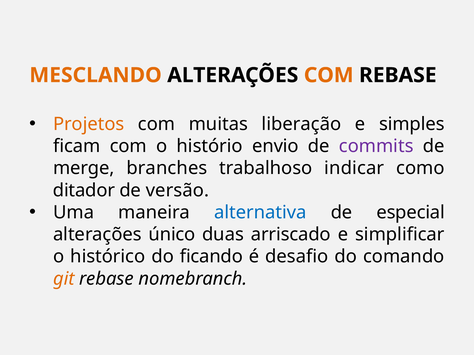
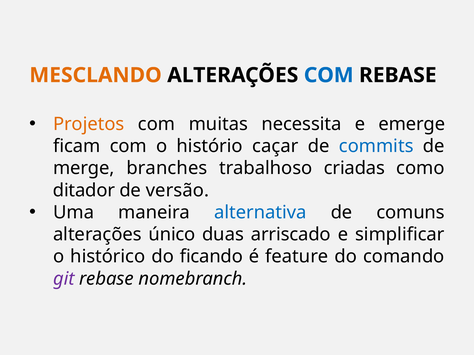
COM colour: orange -> blue (329, 75)
liberação: liberação -> necessita (301, 124)
simples: simples -> emerge (412, 124)
envio: envio -> caçar (275, 146)
commits colour: purple -> blue (376, 146)
indicar: indicar -> criadas (354, 168)
especial: especial -> comuns (411, 213)
desafio: desafio -> feature (297, 257)
git colour: orange -> purple (64, 279)
